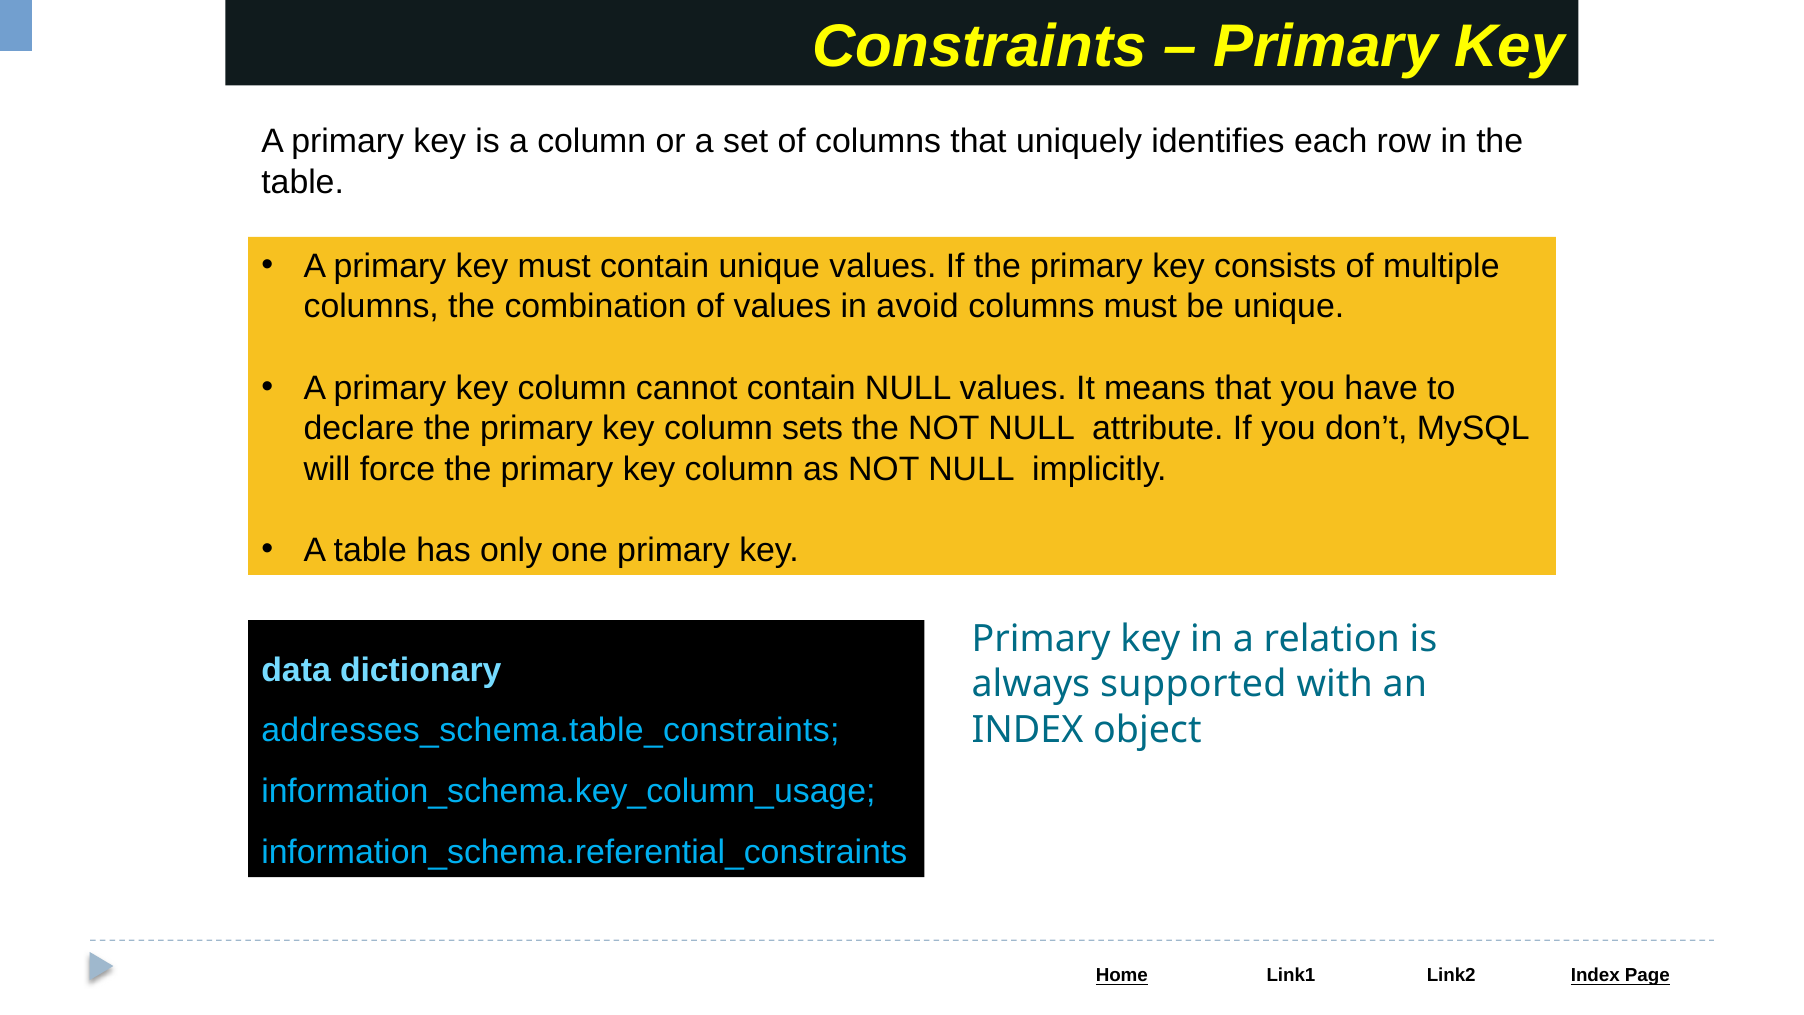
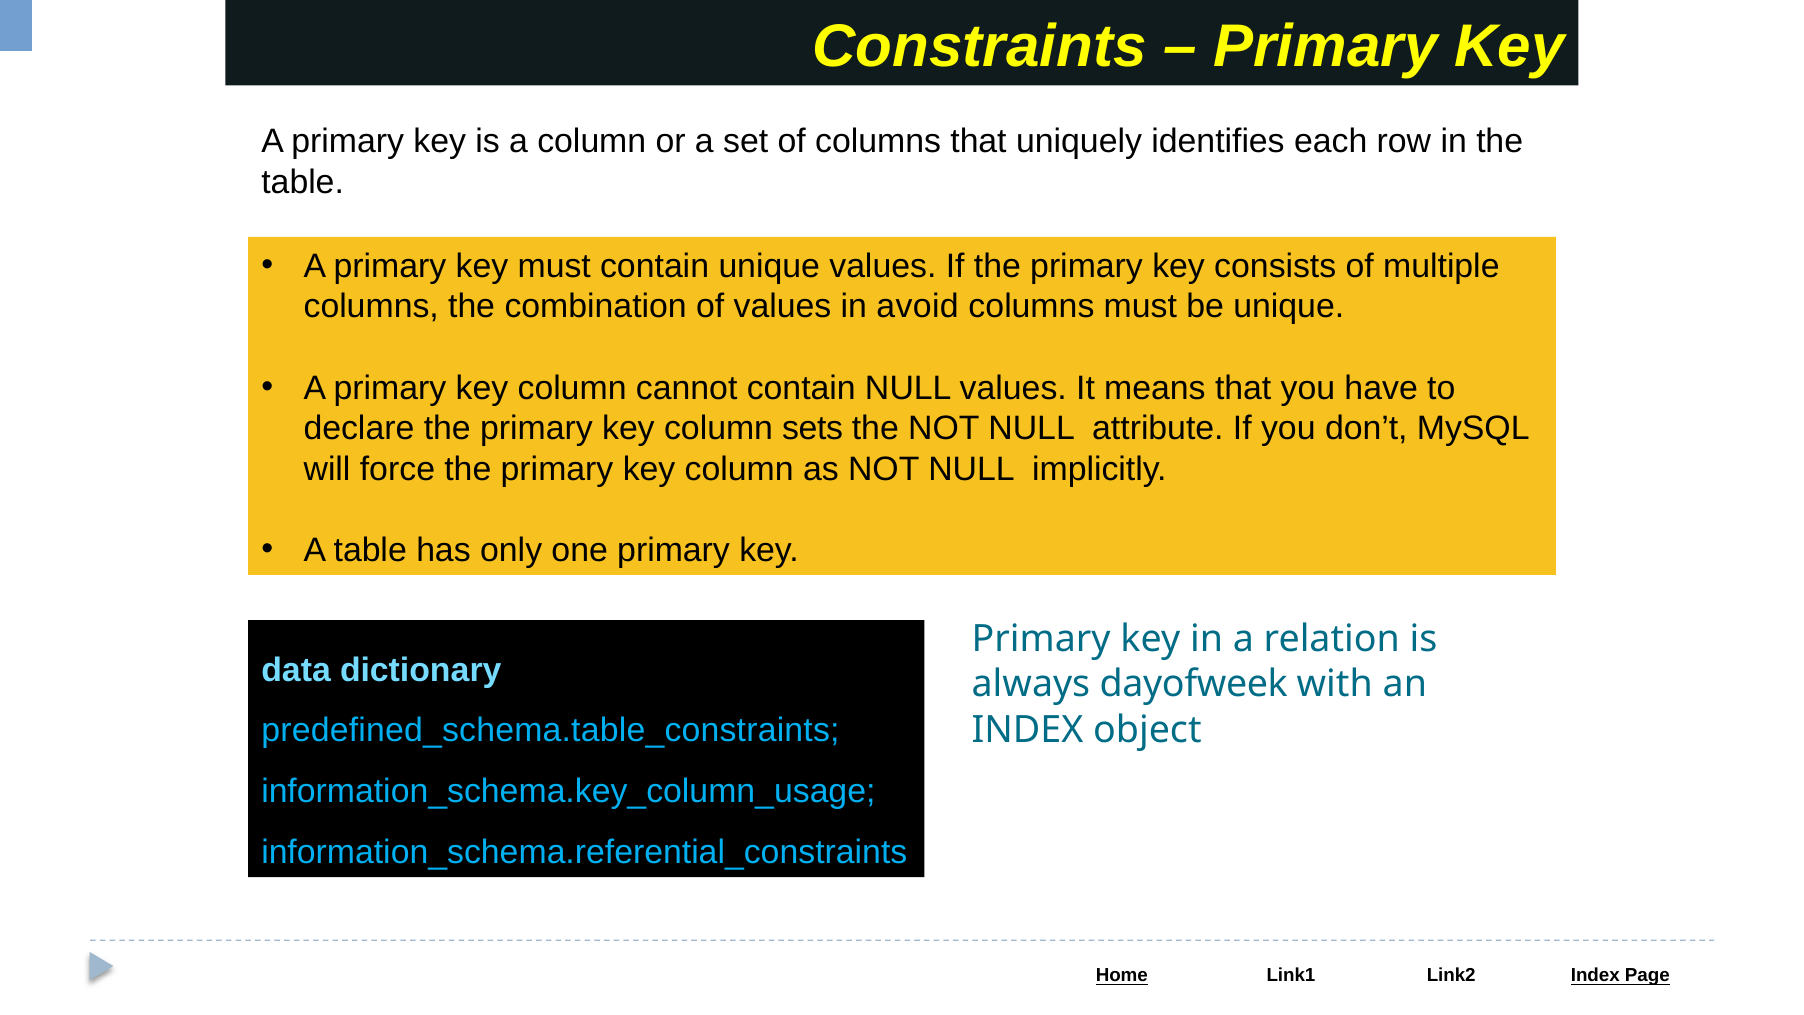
supported: supported -> dayofweek (1194, 684)
addresses_schema.table_constraints: addresses_schema.table_constraints -> predefined_schema.table_constraints (550, 731)
